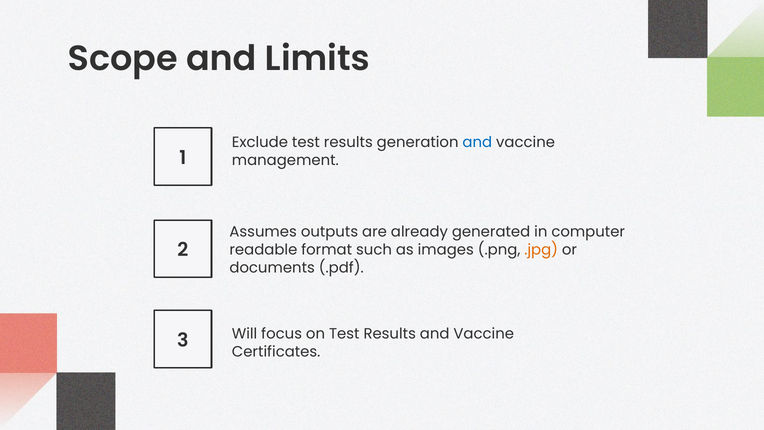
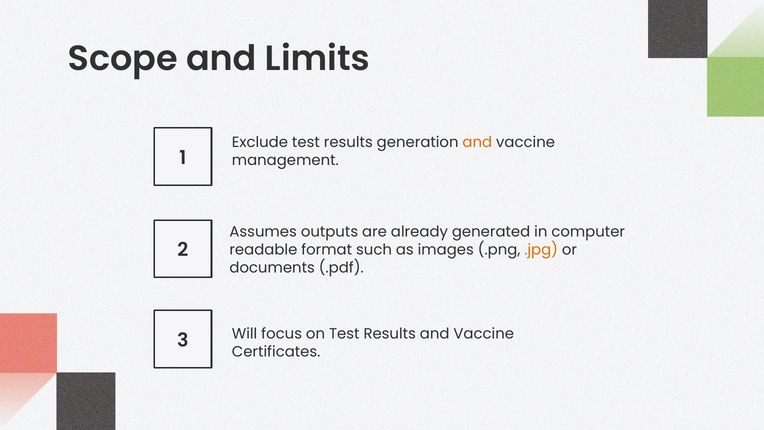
and colour: blue -> orange (477, 142)
